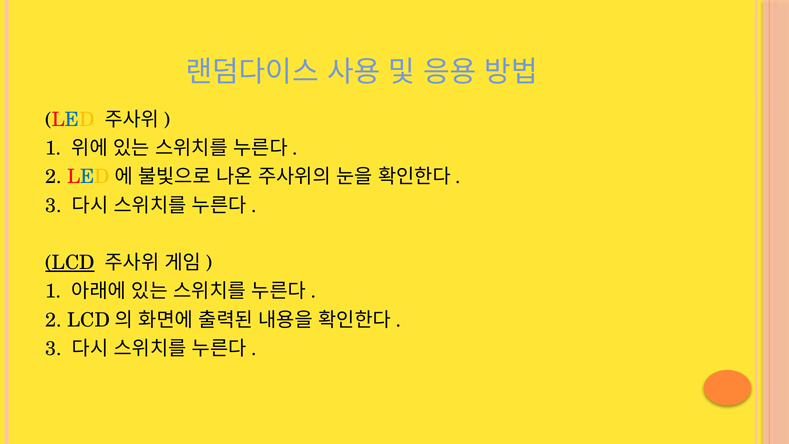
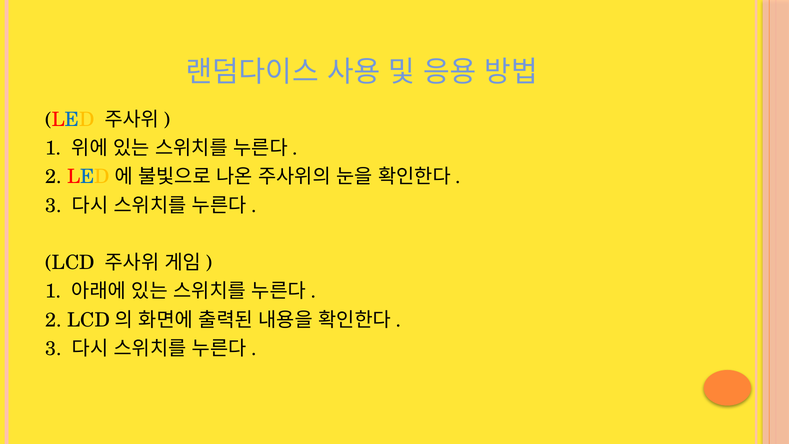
LCD underline: present -> none (70, 263)
